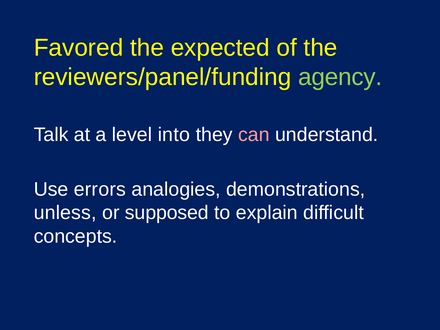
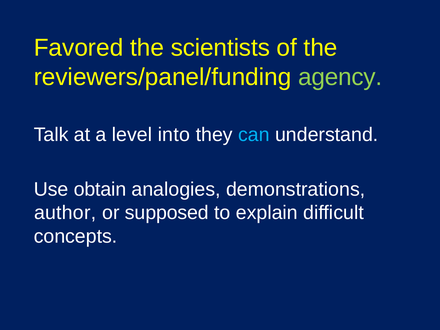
expected: expected -> scientists (220, 48)
can colour: pink -> light blue (254, 135)
errors: errors -> obtain (100, 189)
unless: unless -> author (65, 213)
